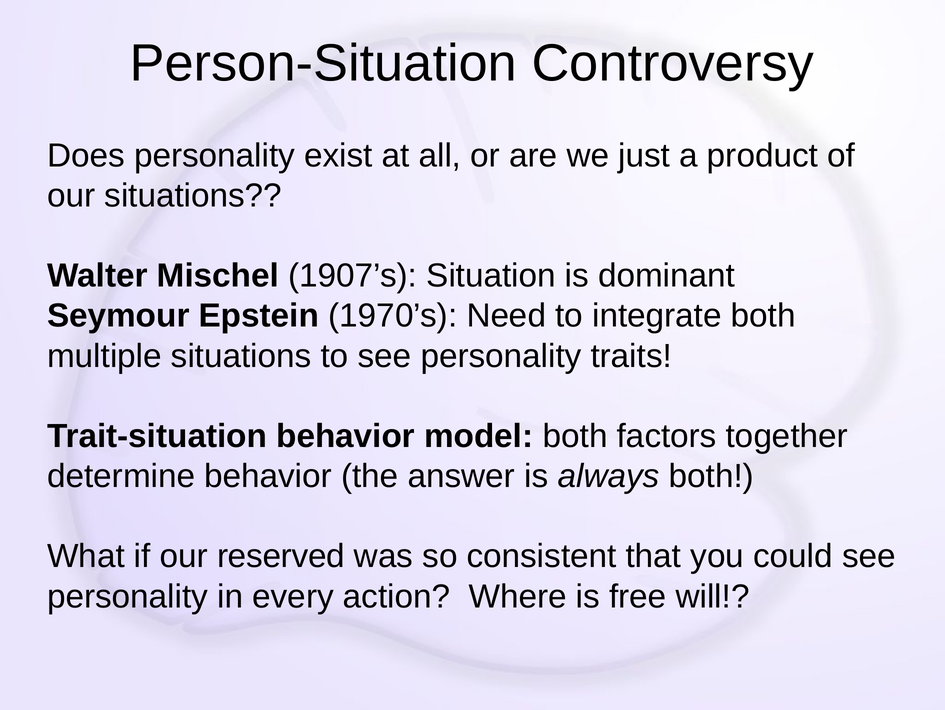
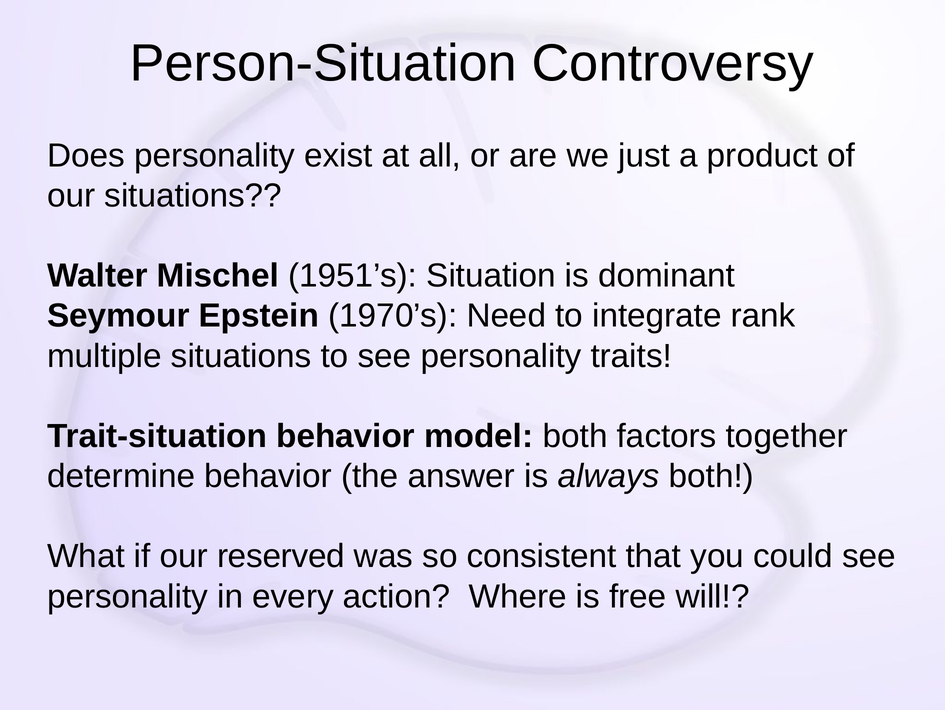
1907’s: 1907’s -> 1951’s (353, 276)
integrate both: both -> rank (763, 316)
